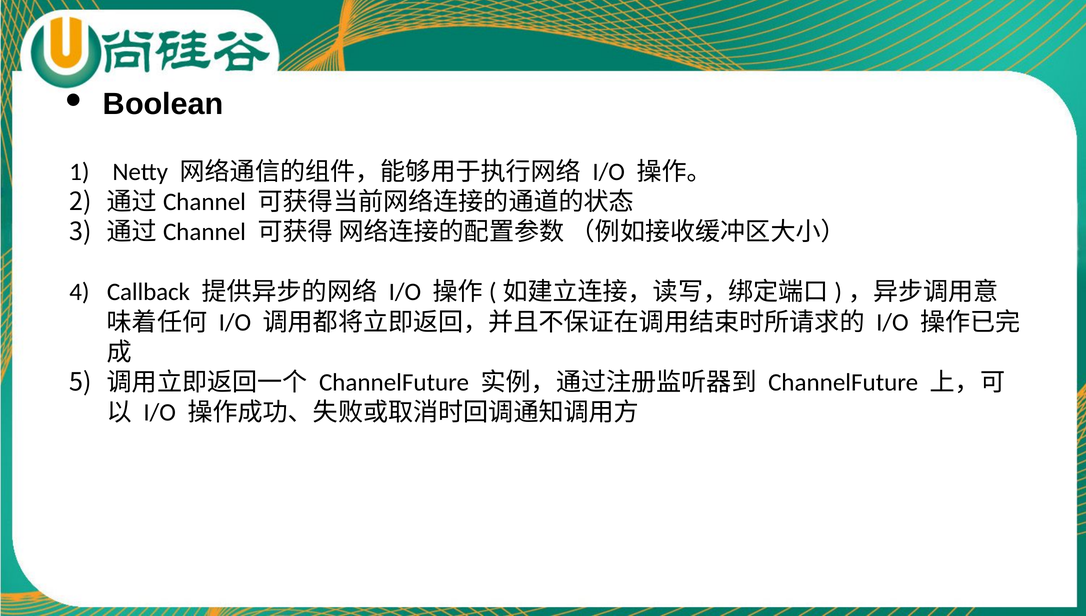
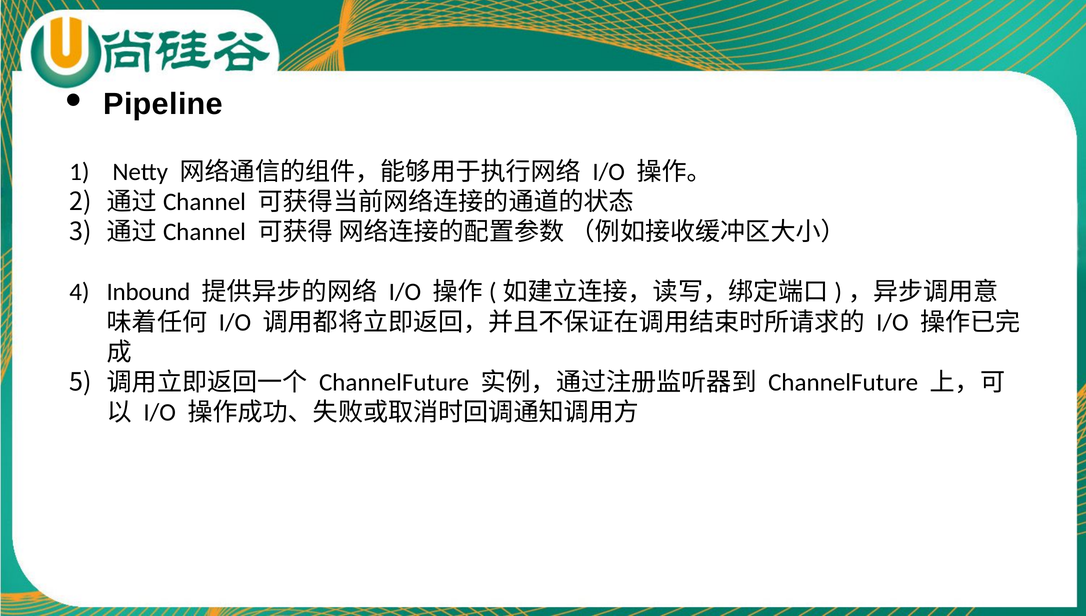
Boolean: Boolean -> Pipeline (163, 104)
Callback: Callback -> Inbound (148, 292)
